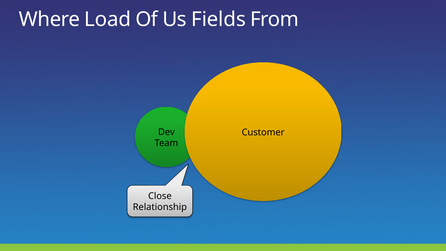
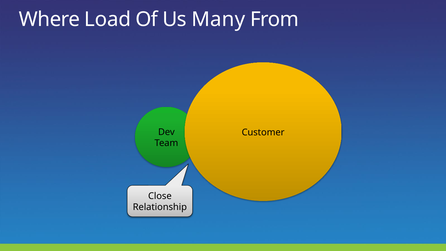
Fields: Fields -> Many (218, 19)
